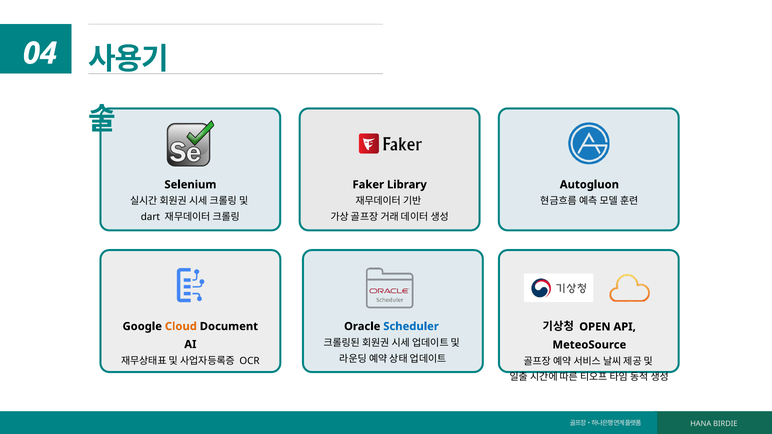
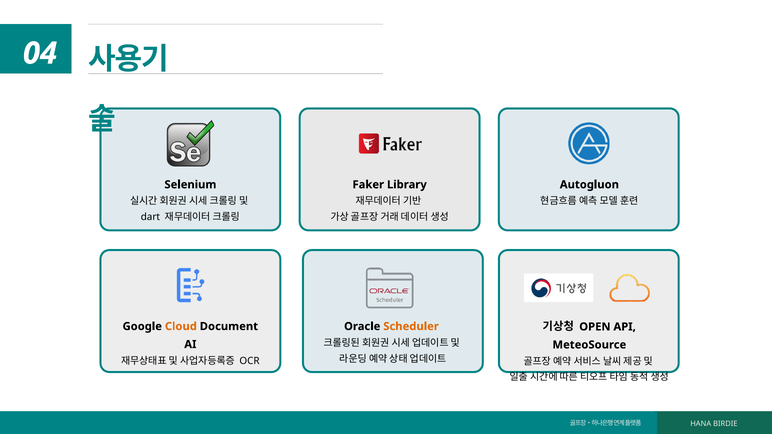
Scheduler colour: blue -> orange (411, 327)
